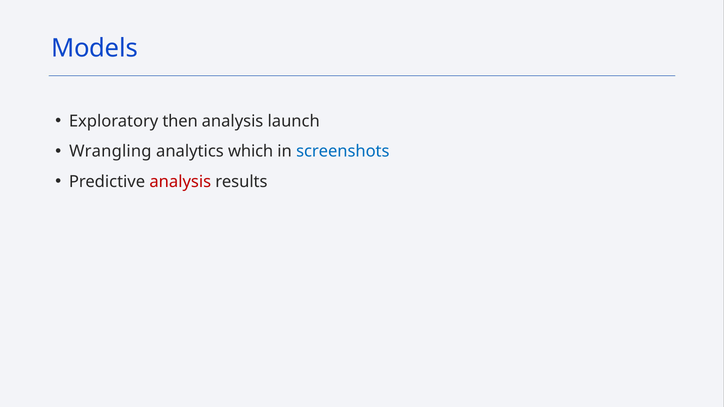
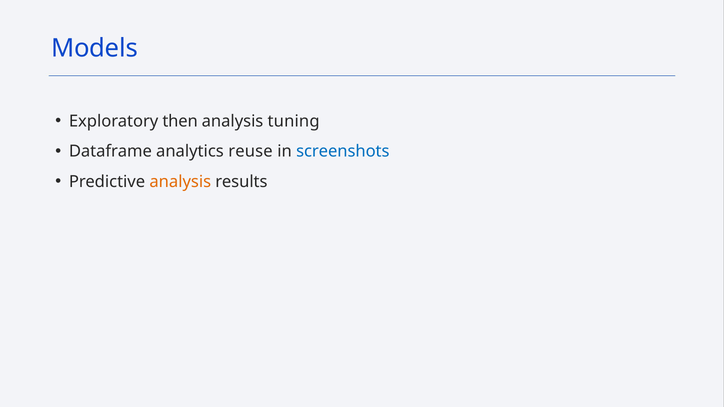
launch: launch -> tuning (294, 121)
Wrangling: Wrangling -> Dataframe (110, 152)
which: which -> reuse (250, 152)
analysis colour: red -> orange (180, 182)
